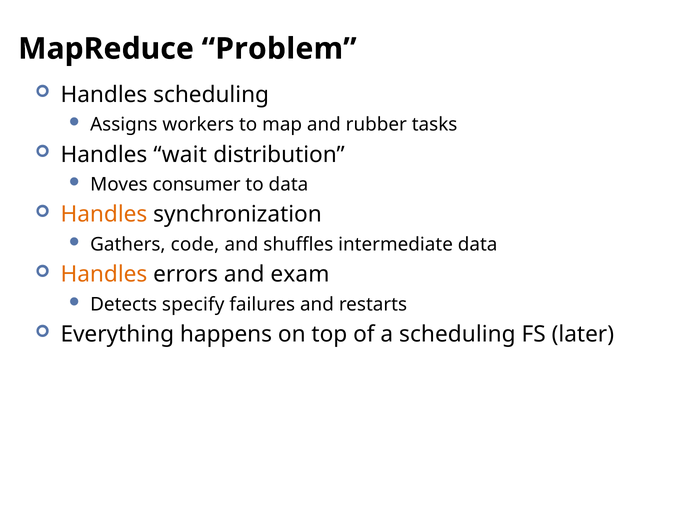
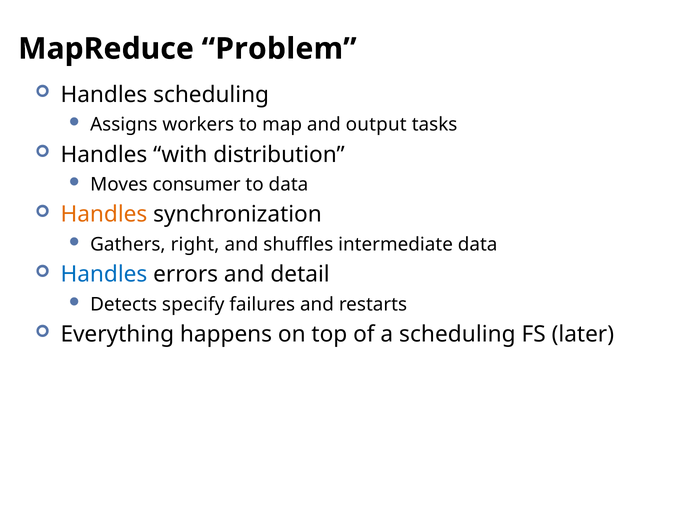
rubber: rubber -> output (376, 125)
wait: wait -> with (180, 155)
code: code -> right (195, 245)
Handles colour: orange -> blue (104, 274)
exam: exam -> detail (300, 274)
